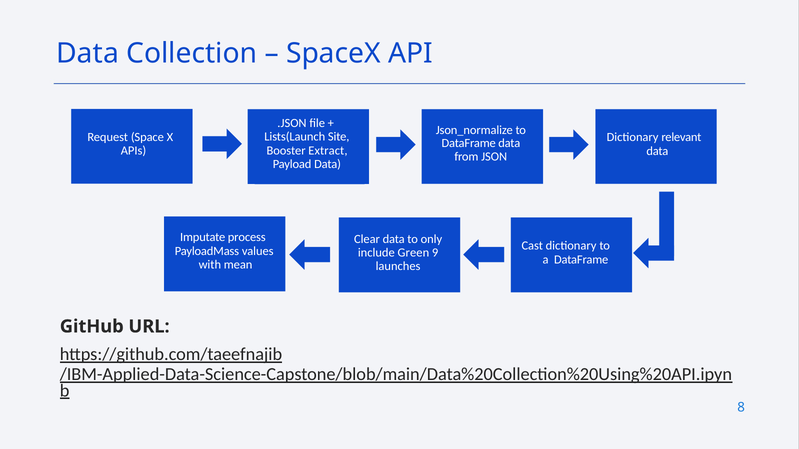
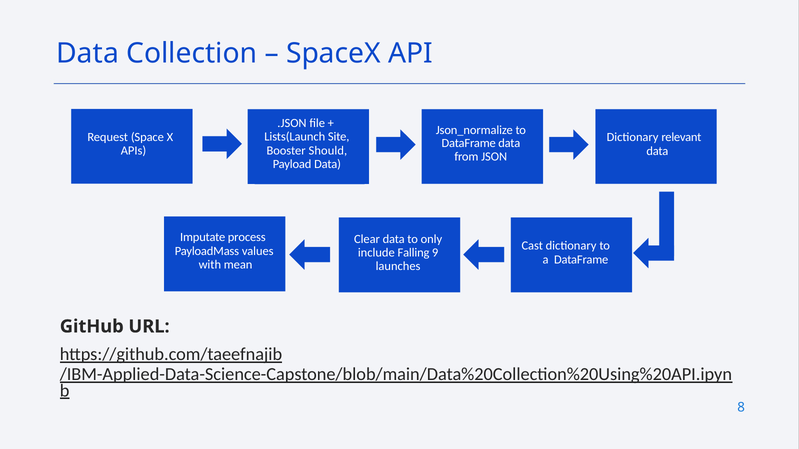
Extract: Extract -> Should (328, 151)
Green: Green -> Falling (414, 253)
